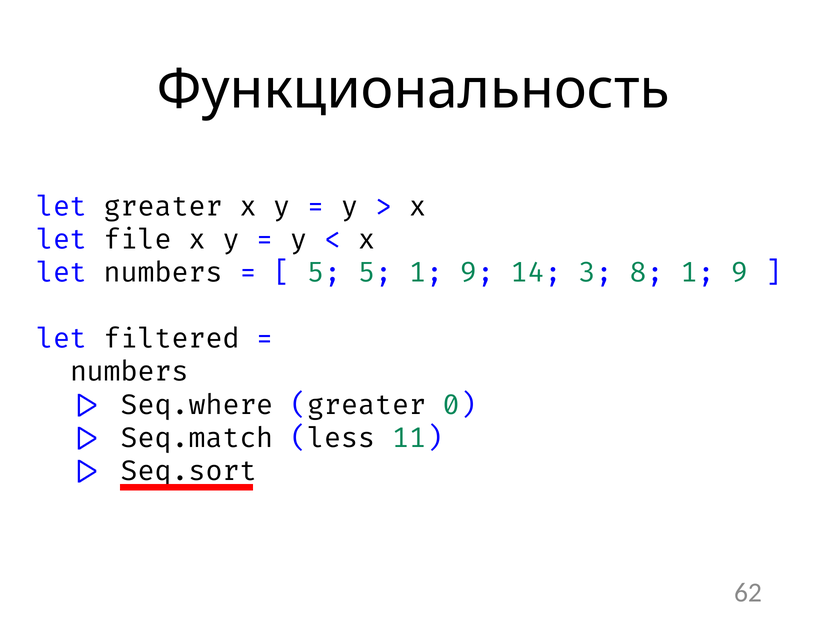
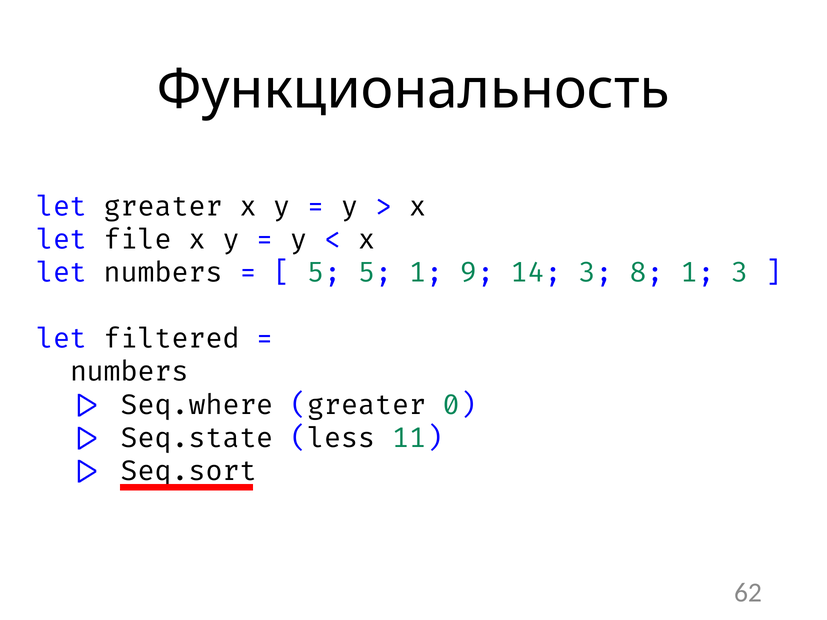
8 1 9: 9 -> 3 (740, 273)
Seq.match: Seq.match -> Seq.state (197, 438)
